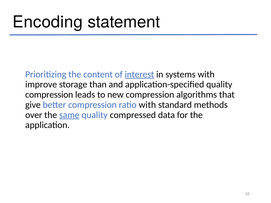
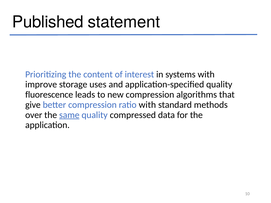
Encoding: Encoding -> Published (48, 22)
interest underline: present -> none (139, 74)
than: than -> uses (98, 85)
compression: compression -> fluorescence (49, 95)
